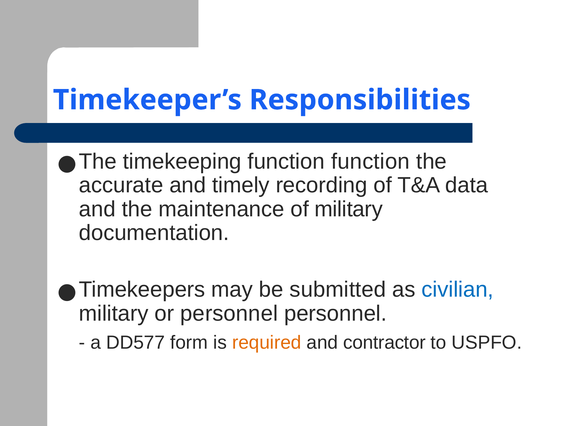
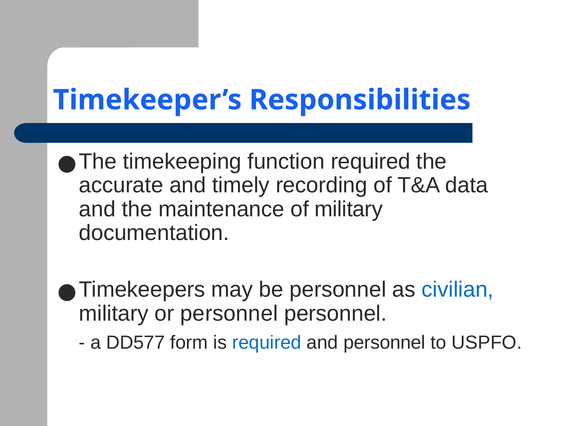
function function: function -> required (371, 161)
be submitted: submitted -> personnel (338, 289)
required colour: orange -> blue (267, 342)
and contractor: contractor -> personnel (384, 342)
